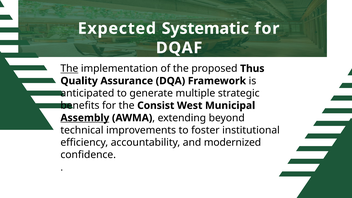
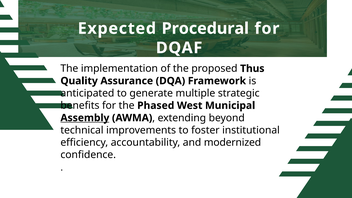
Systematic: Systematic -> Procedural (205, 28)
The underline: present -> none (69, 69)
Consist: Consist -> Phased (156, 106)
